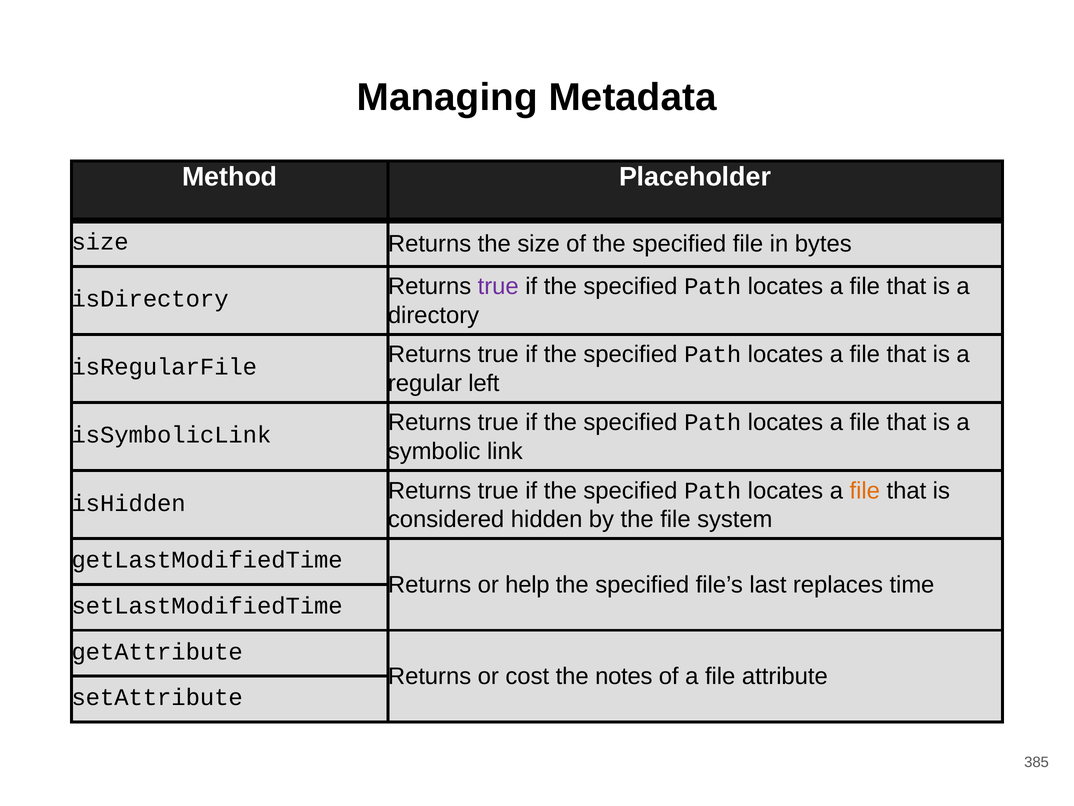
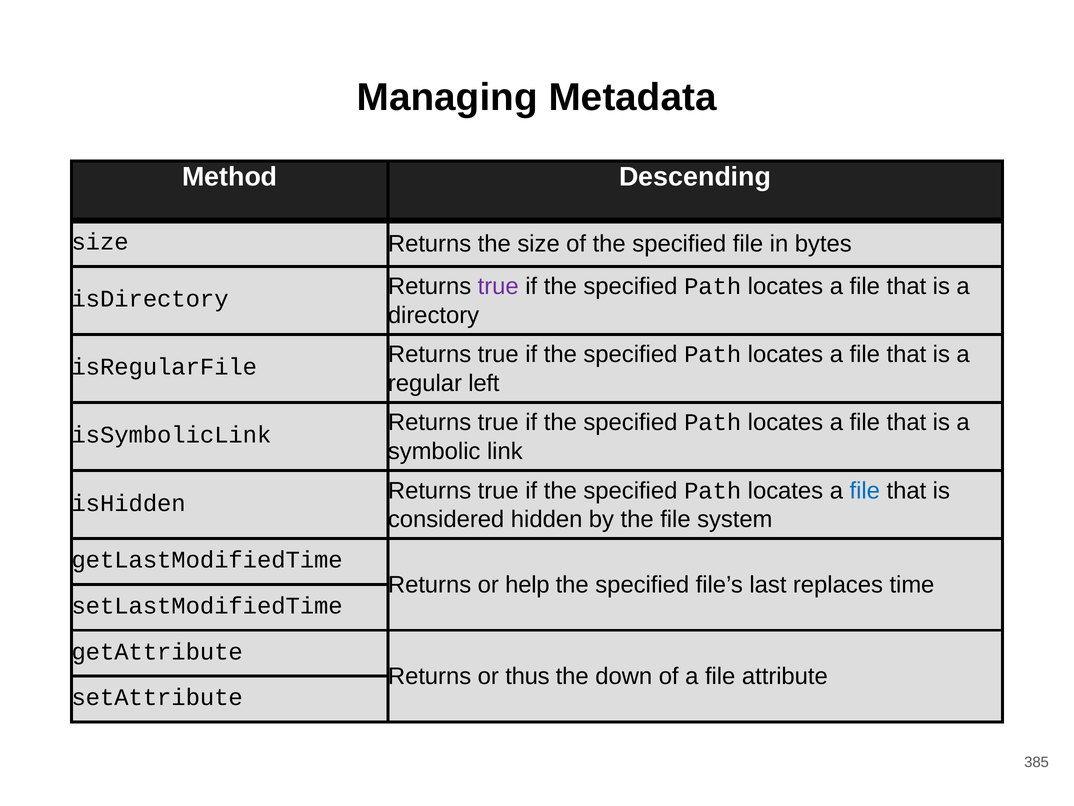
Placeholder: Placeholder -> Descending (695, 177)
file colour: orange -> blue (865, 490)
cost: cost -> thus (527, 676)
notes: notes -> down (624, 676)
